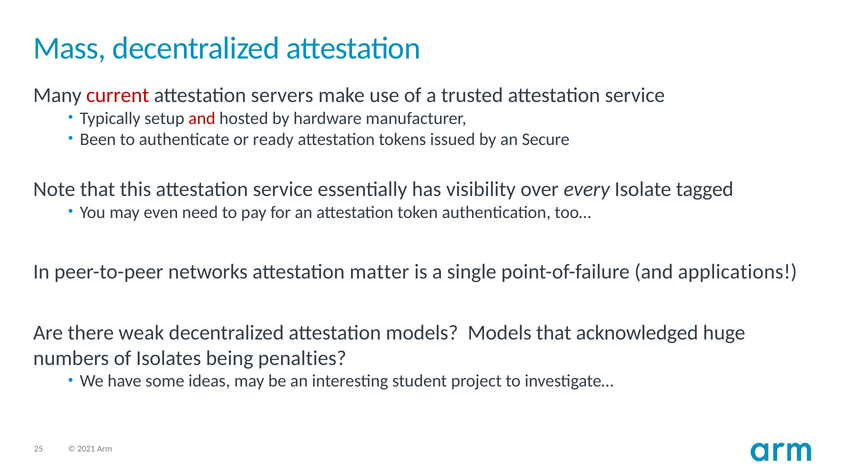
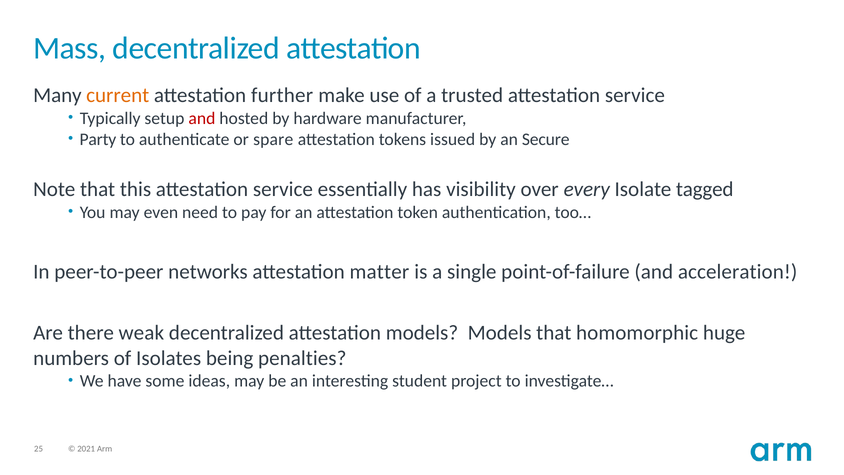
current colour: red -> orange (118, 95)
servers: servers -> further (282, 95)
Been: Been -> Party (98, 139)
ready: ready -> spare (273, 139)
applications: applications -> acceleration (738, 271)
acknowledged: acknowledged -> homomorphic (637, 333)
